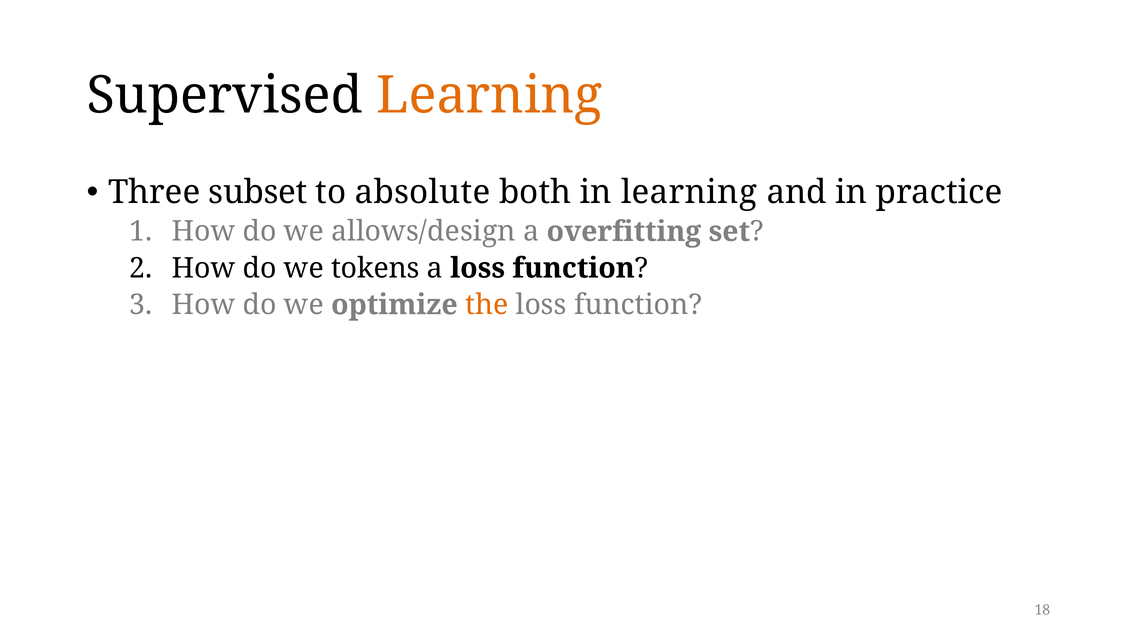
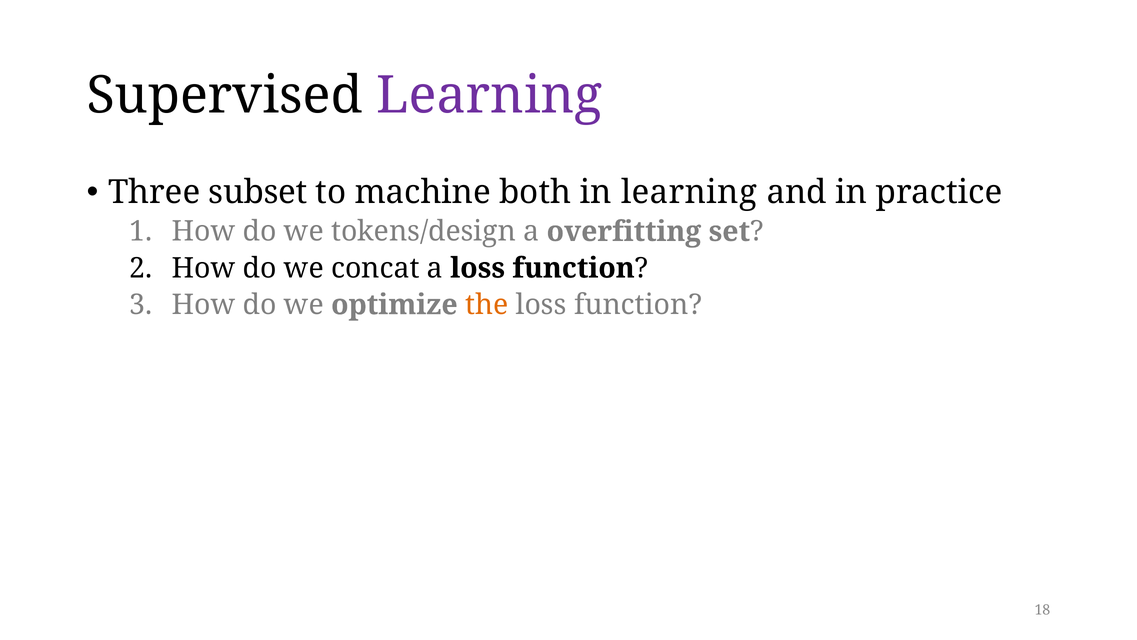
Learning colour: orange -> purple (489, 96)
absolute: absolute -> machine (423, 192)
allows/design: allows/design -> tokens/design (424, 231)
tokens: tokens -> concat (375, 268)
